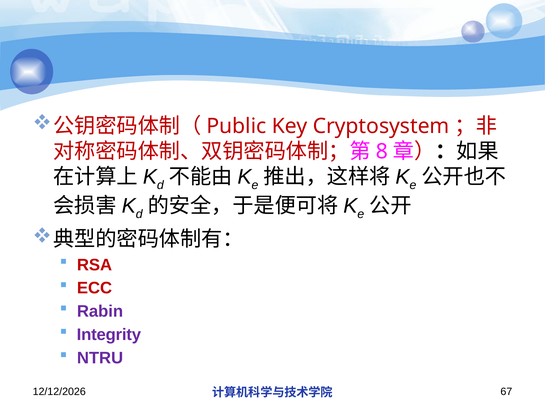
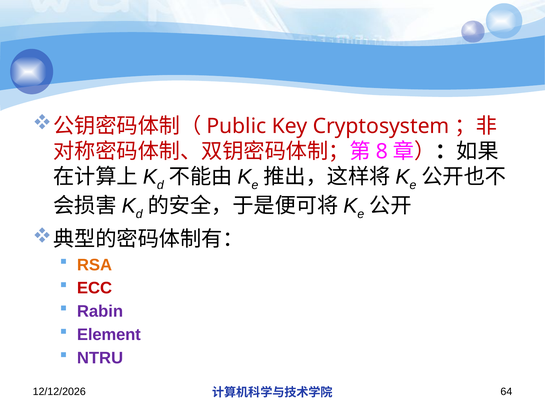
RSA colour: red -> orange (95, 265)
Integrity: Integrity -> Element (109, 335)
67: 67 -> 64 (506, 391)
